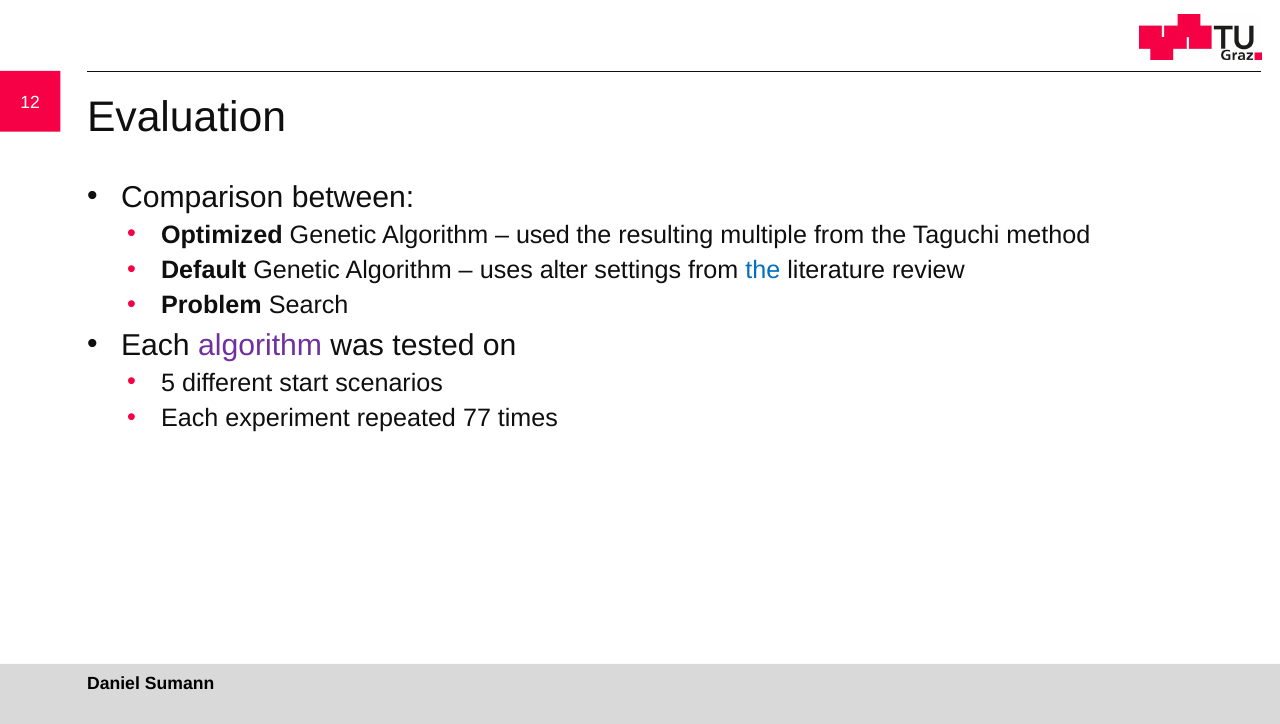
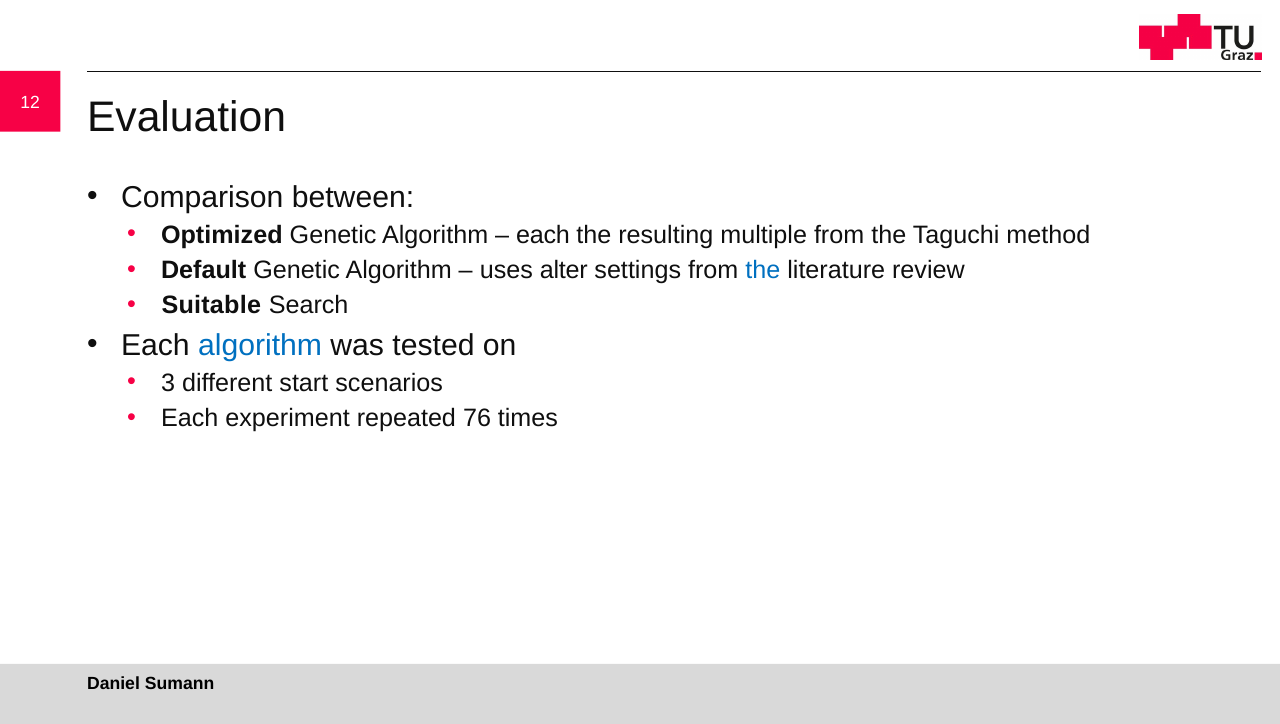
used: used -> each (543, 235)
Problem: Problem -> Suitable (211, 305)
algorithm colour: purple -> blue (260, 345)
5: 5 -> 3 (168, 383)
77: 77 -> 76 (477, 418)
